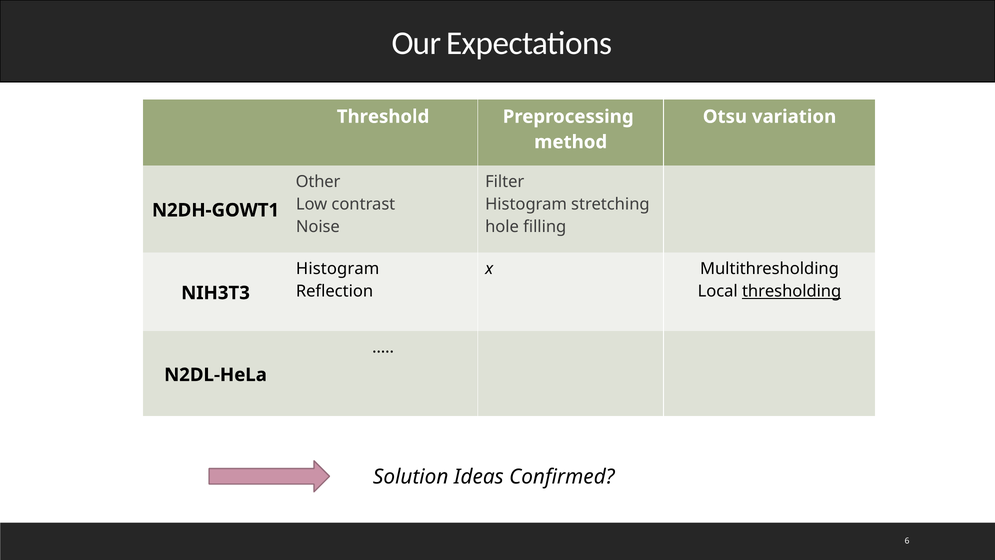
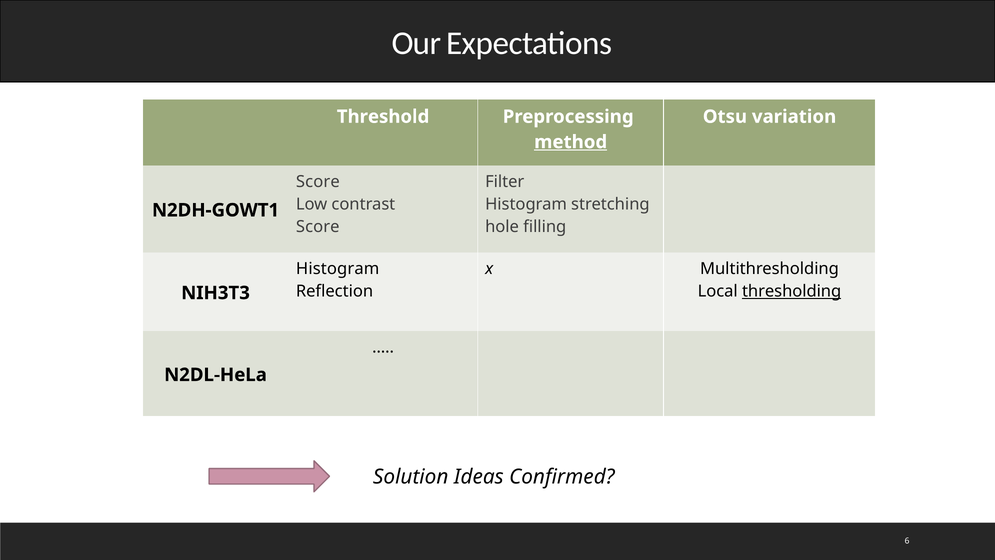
method underline: none -> present (571, 142)
Other: Other -> Score (318, 181)
Noise: Noise -> Score (318, 226)
